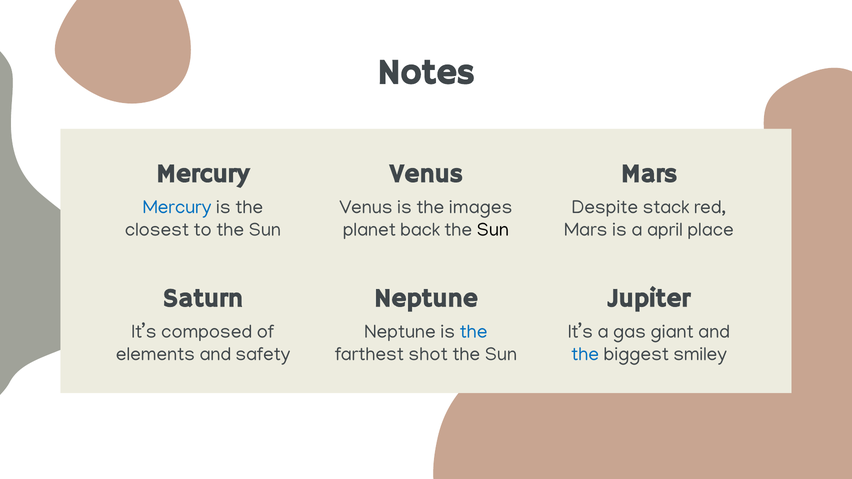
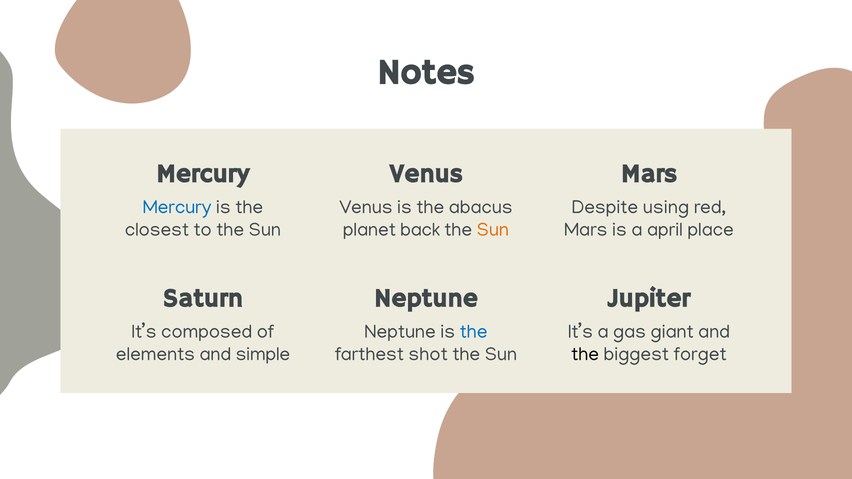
images: images -> abacus (481, 207)
stack: stack -> using (666, 207)
Sun colour: black -> orange (493, 230)
safety: safety -> simple (263, 354)
the colour: blue -> black (585, 354)
smiley: smiley -> forget (700, 354)
